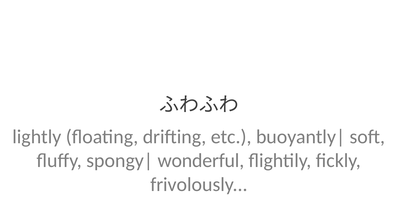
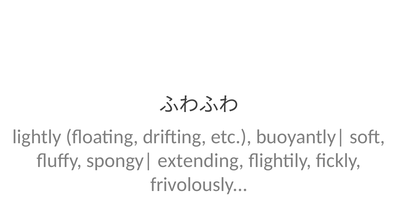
wonderful: wonderful -> extending (201, 161)
